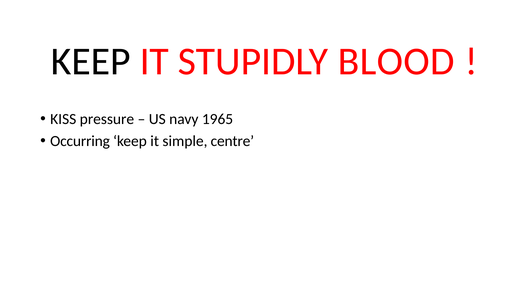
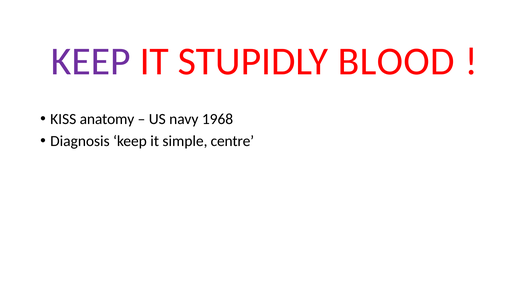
KEEP colour: black -> purple (91, 62)
pressure: pressure -> anatomy (107, 119)
1965: 1965 -> 1968 (218, 119)
Occurring: Occurring -> Diagnosis (80, 141)
